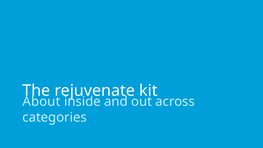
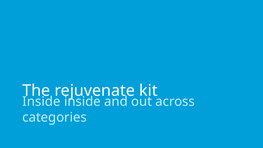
About: About -> Inside (41, 102)
